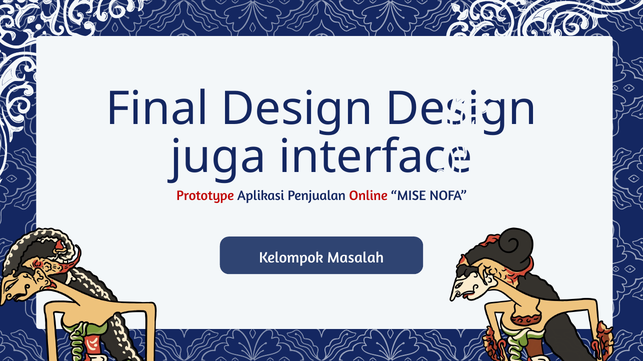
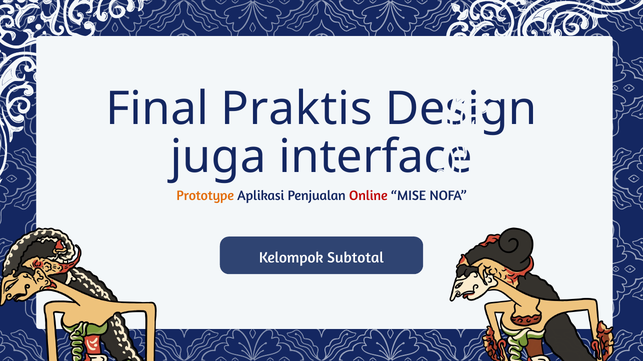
Final Design: Design -> Praktis (297, 109)
Prototype colour: red -> orange (205, 196)
Masalah: Masalah -> Subtotal (356, 258)
